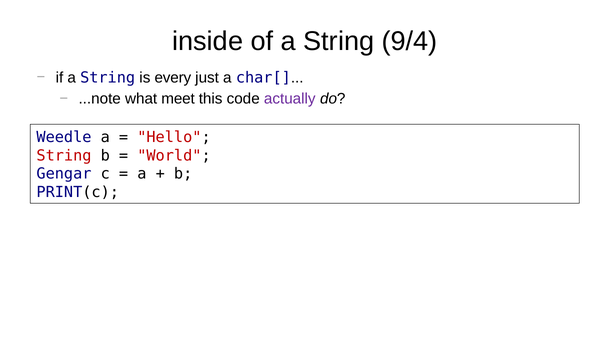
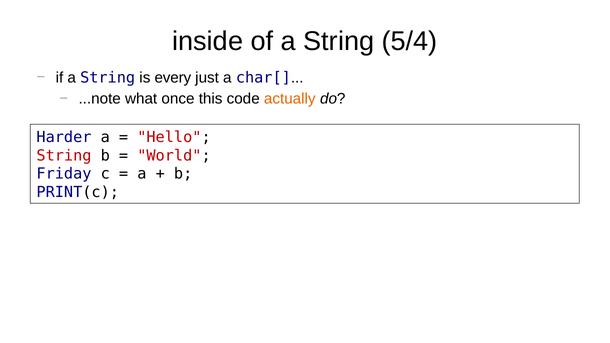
9/4: 9/4 -> 5/4 (410, 41)
meet: meet -> once (178, 99)
actually colour: purple -> orange (290, 99)
Weedle: Weedle -> Harder (64, 137)
Gengar: Gengar -> Friday (64, 174)
